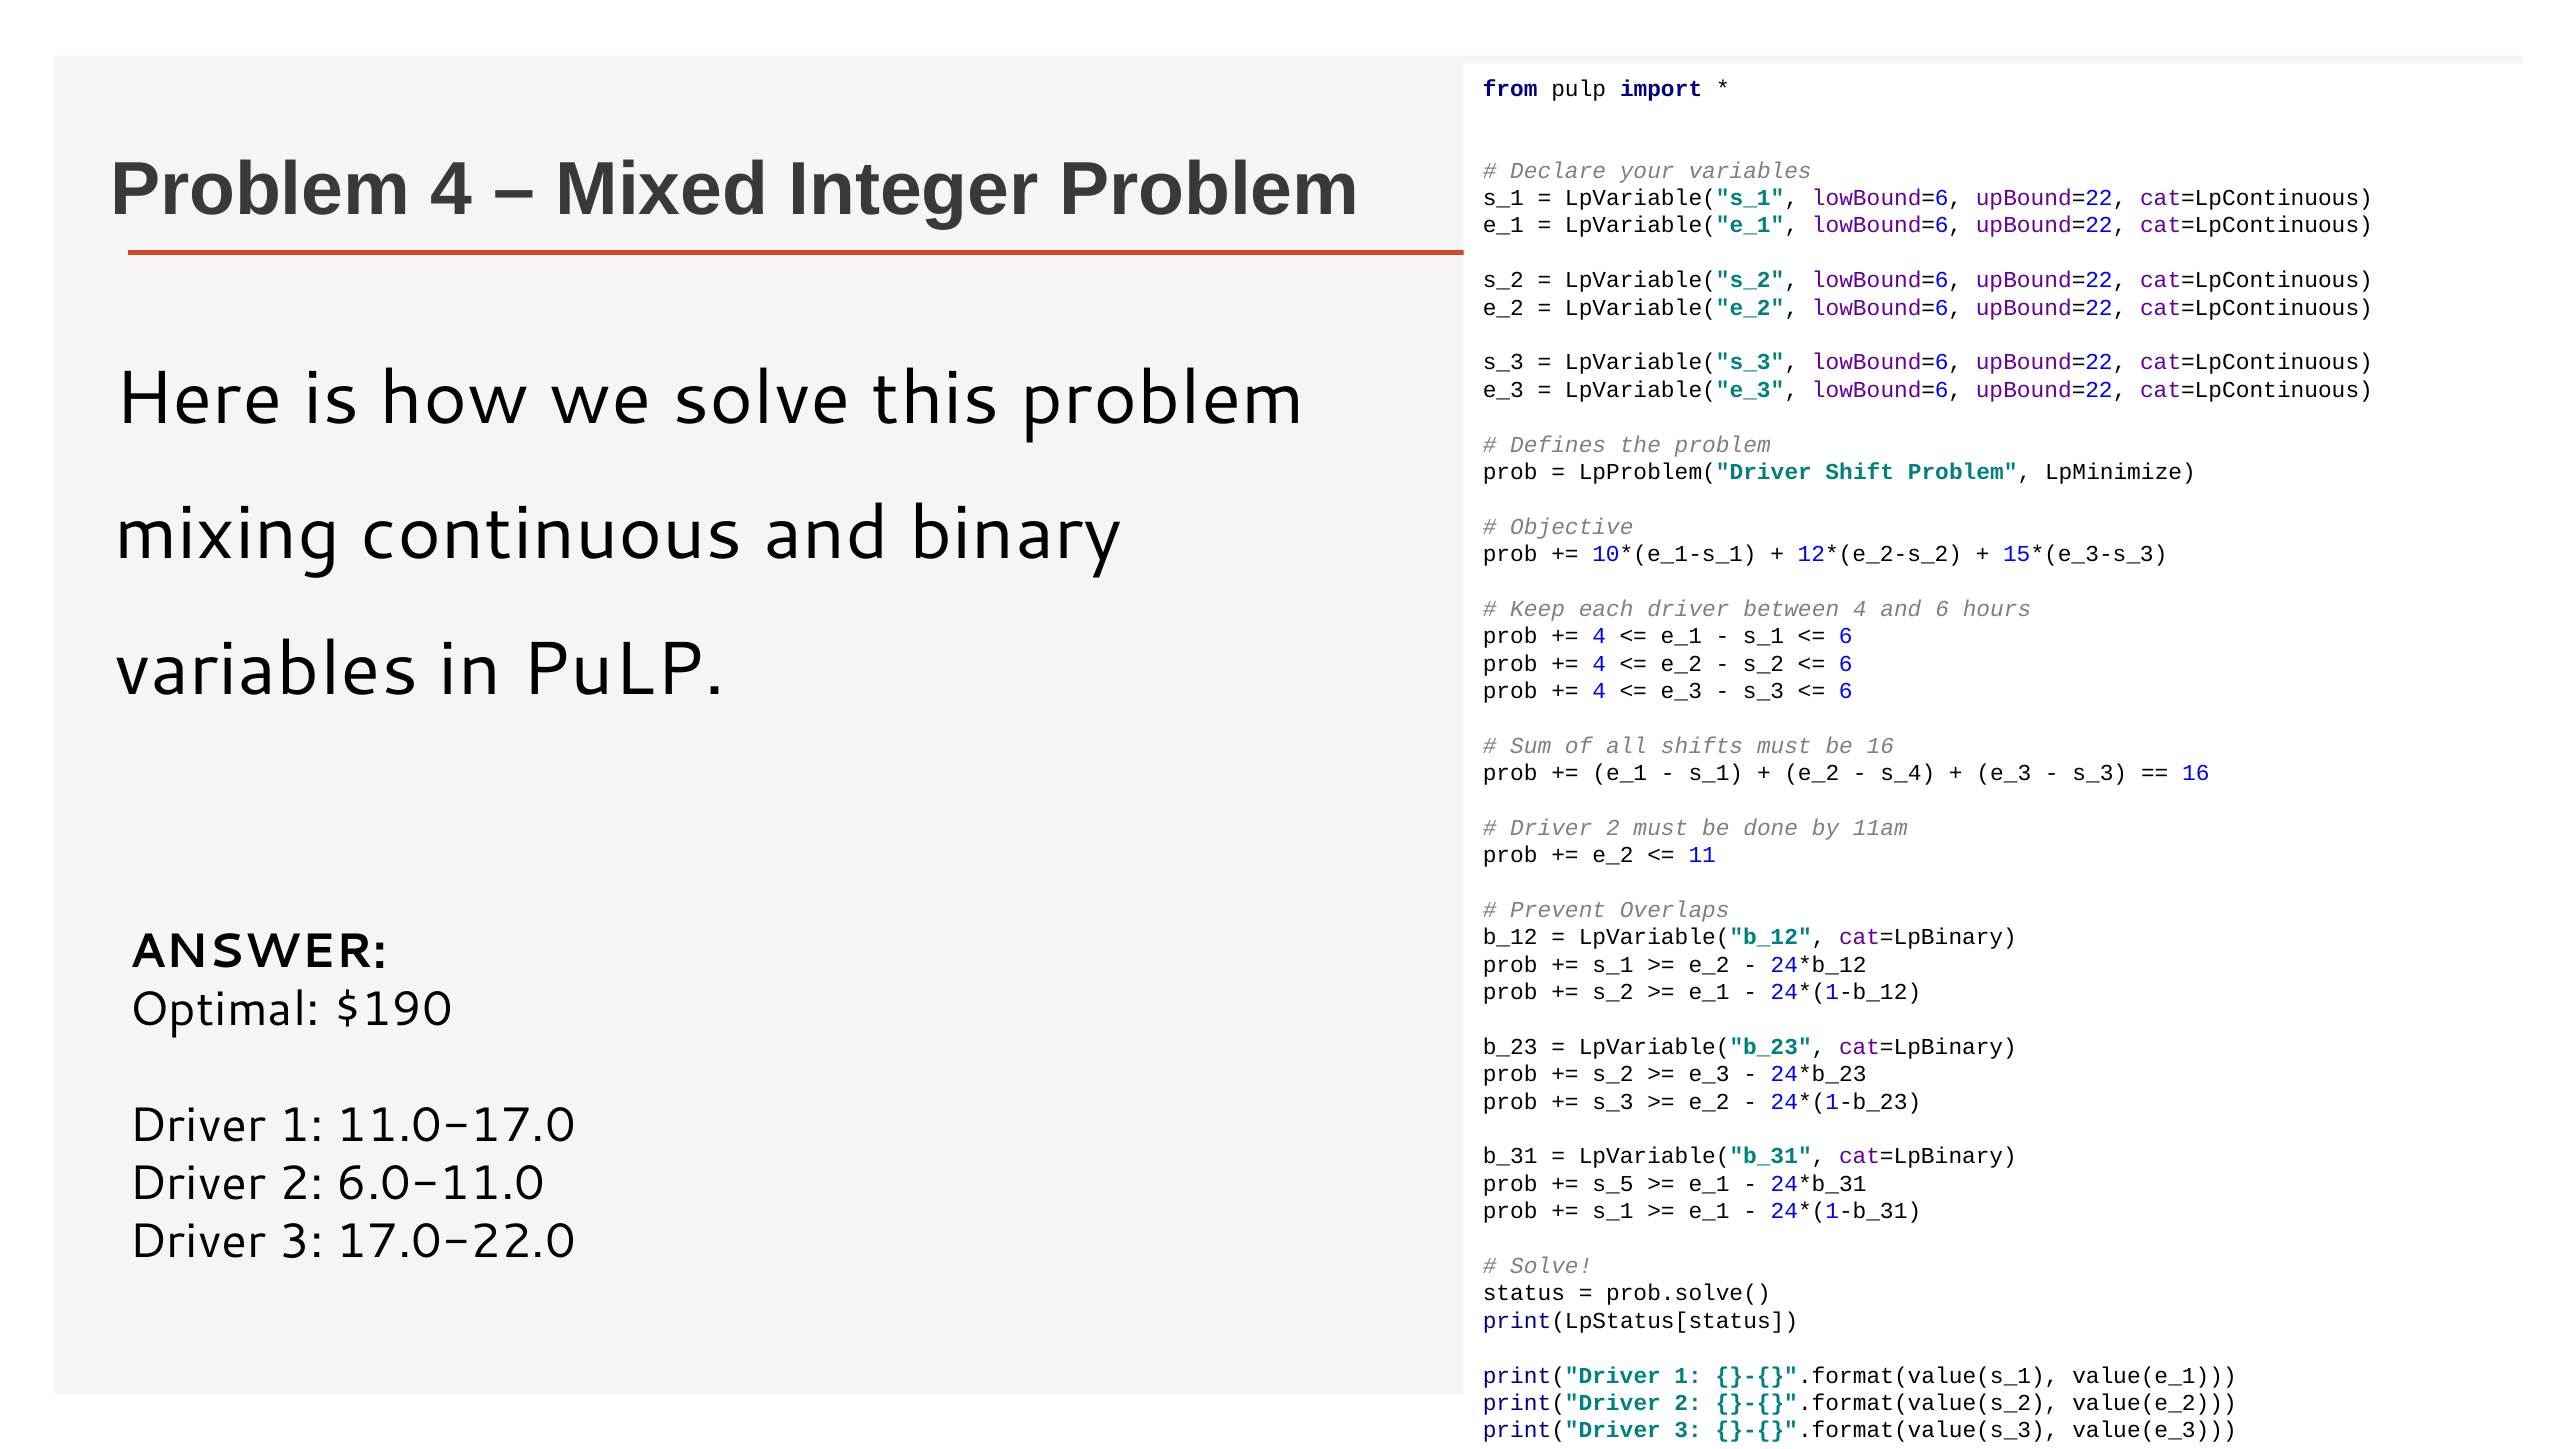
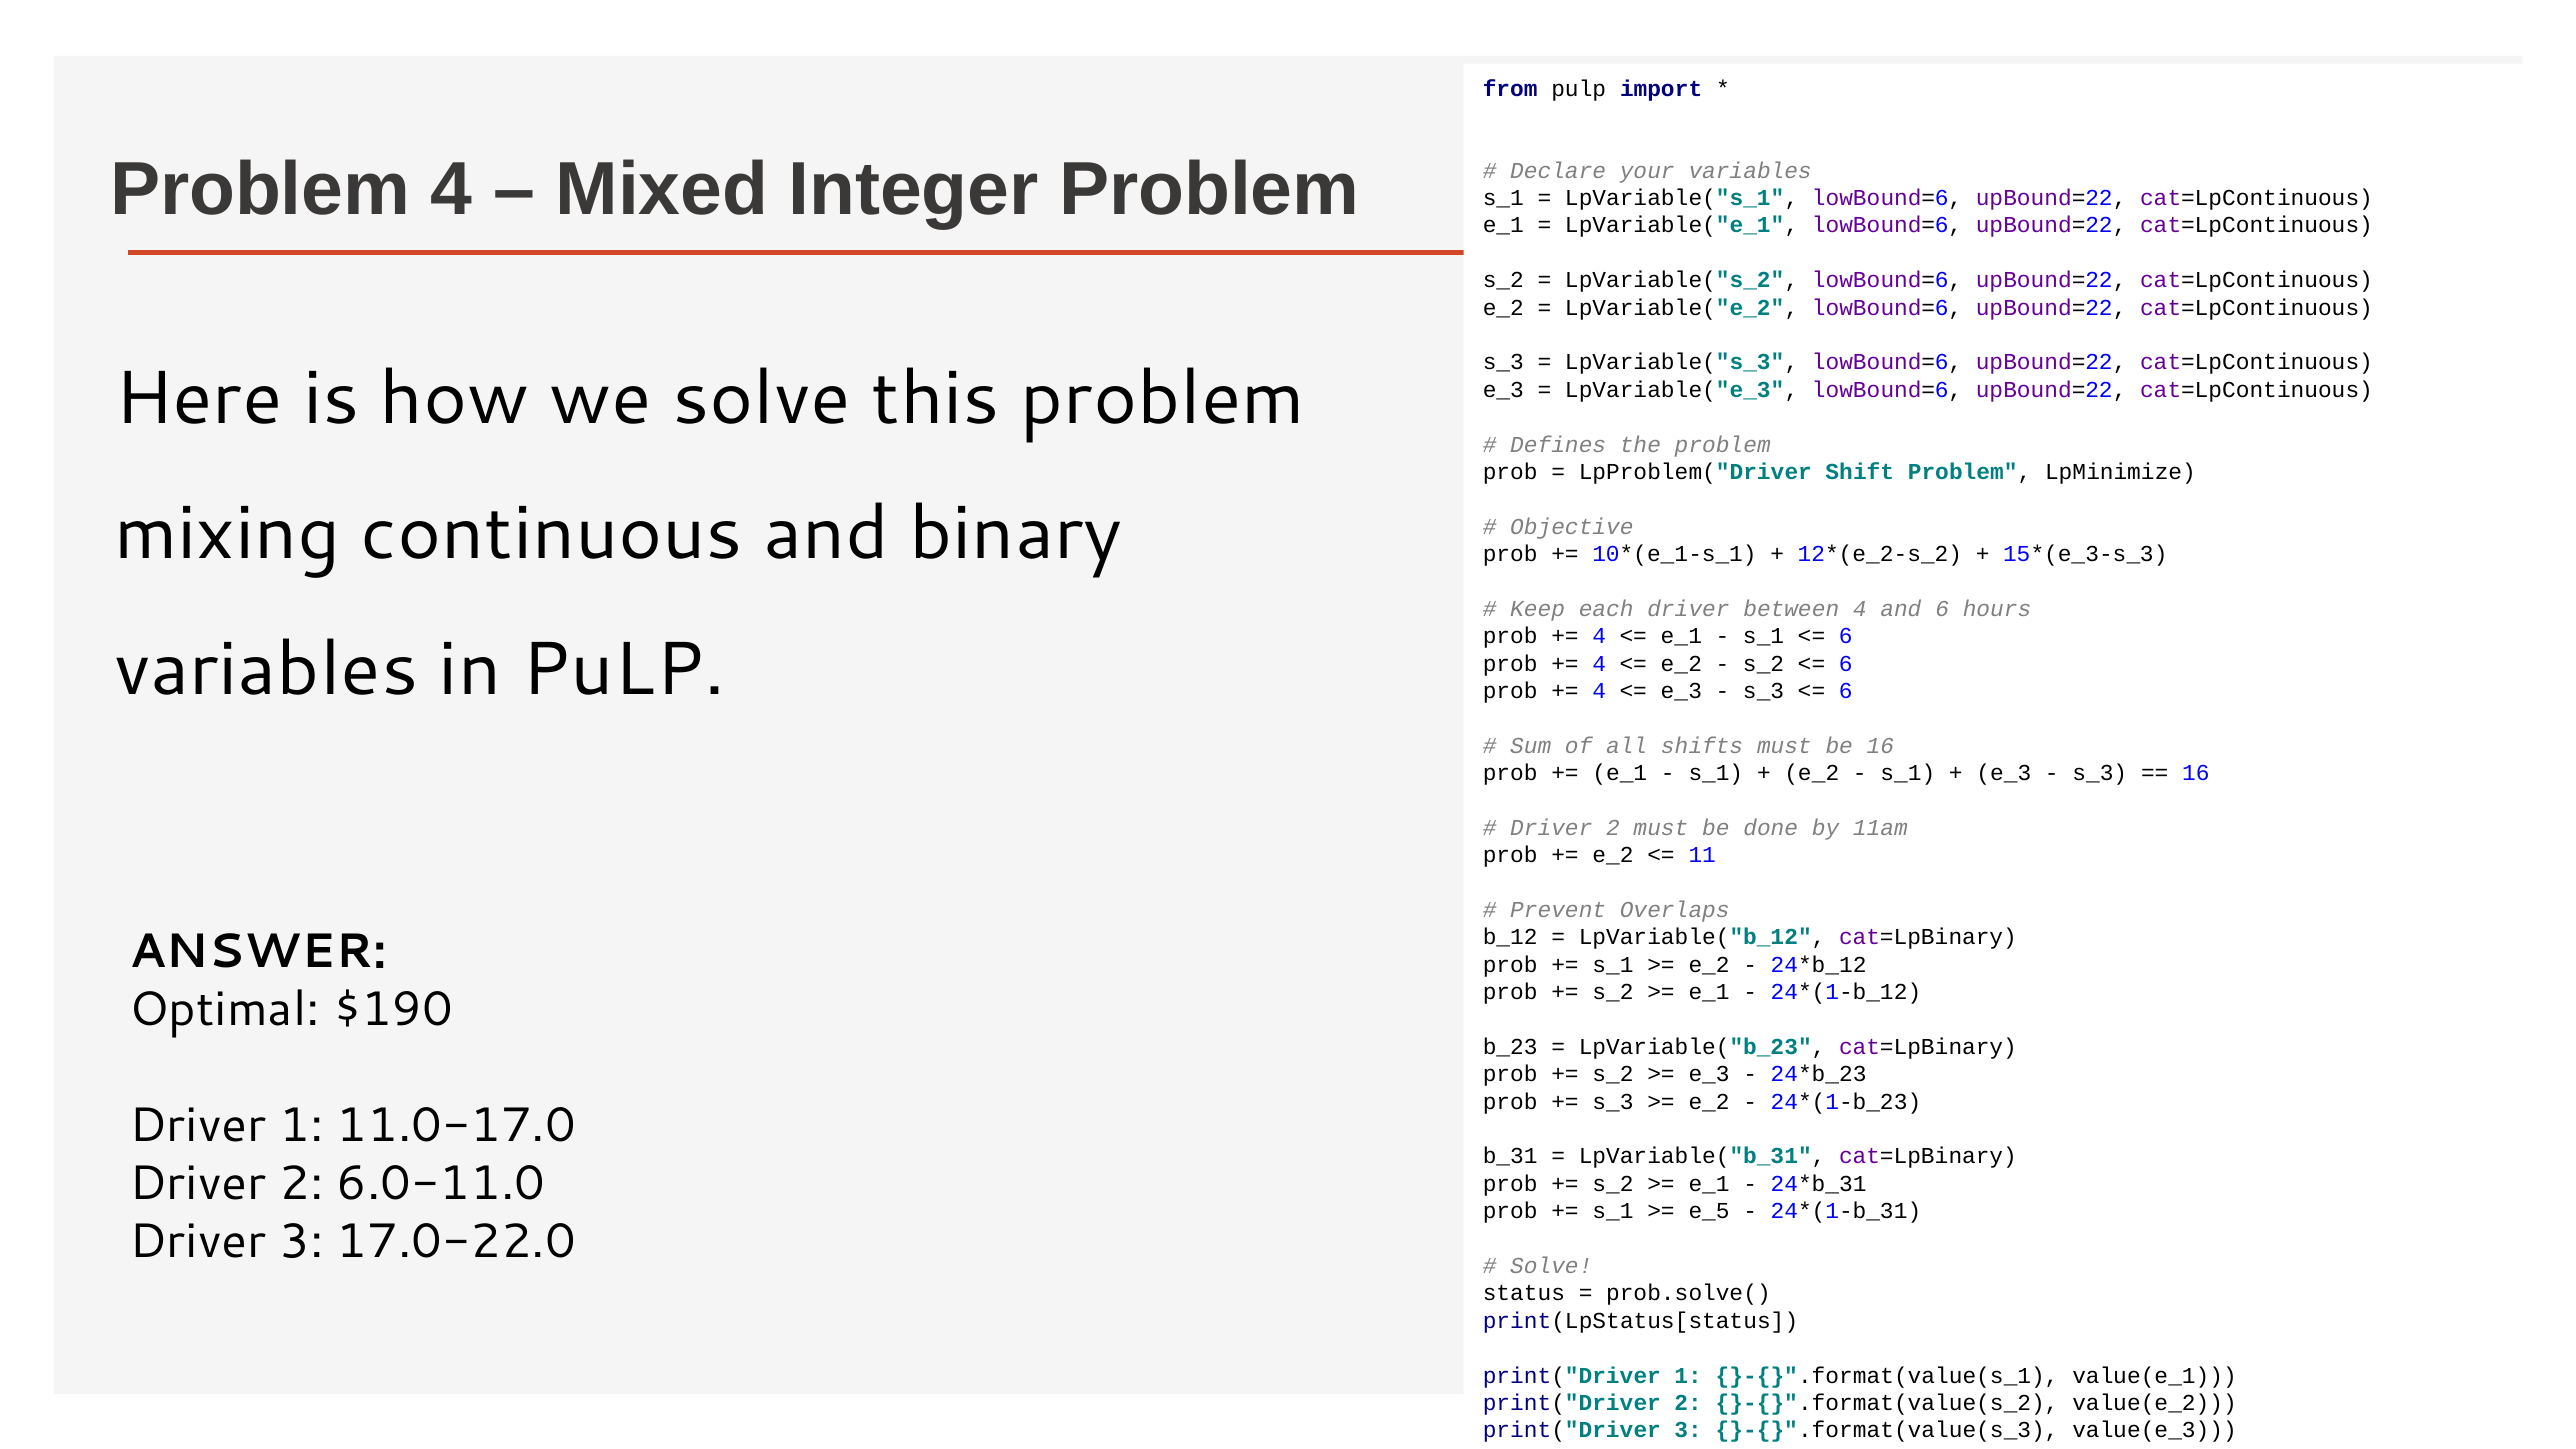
s_4: s_4 -> s_1 (1908, 773)
s_5: s_5 -> s_2 (1613, 1184)
e_1: e_1 -> e_5 (1709, 1211)
